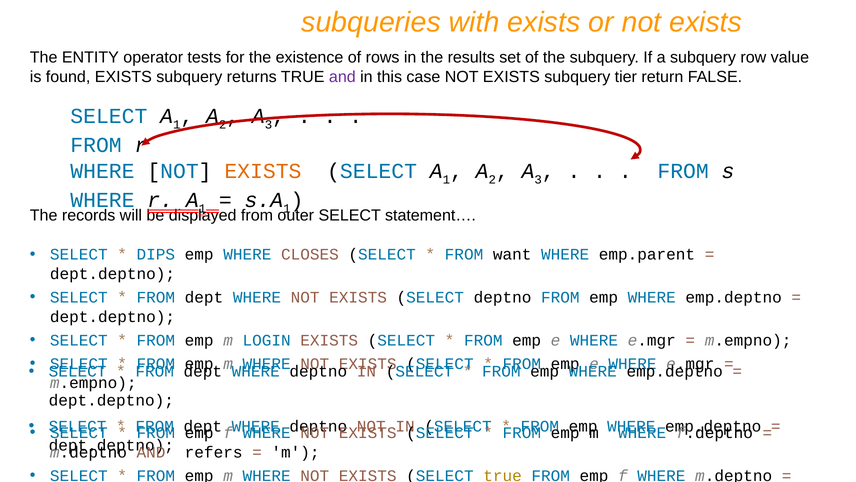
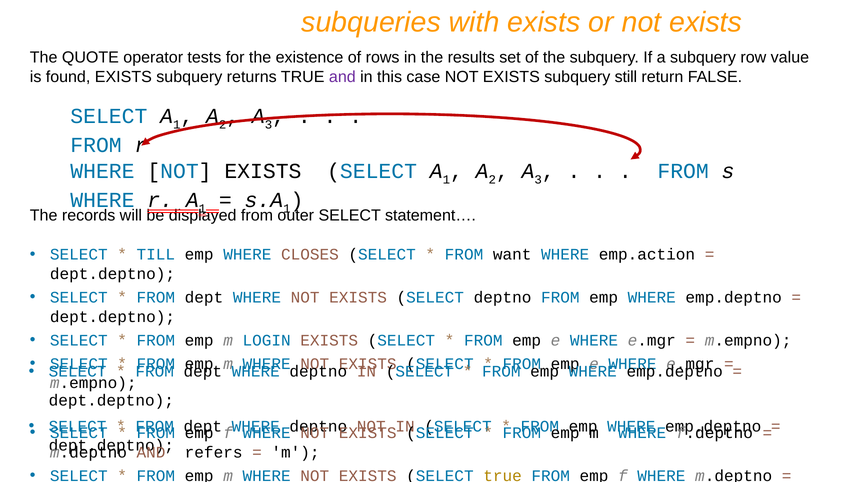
ENTITY: ENTITY -> QUOTE (90, 58)
tier: tier -> still (626, 77)
EXISTS colour: orange -> black (263, 171)
DIPS: DIPS -> TILL (156, 254)
emp.parent: emp.parent -> emp.action (647, 254)
